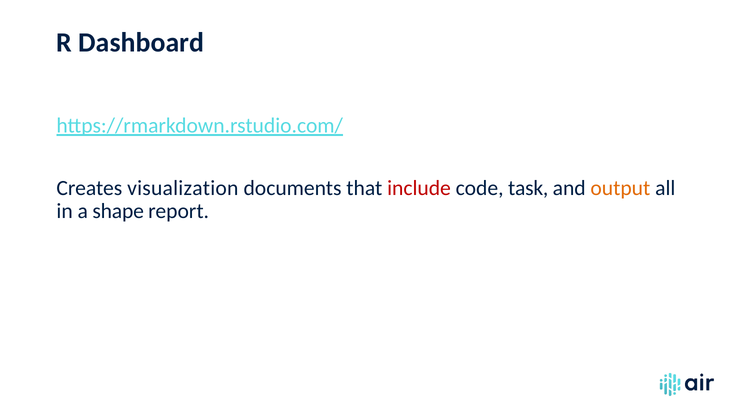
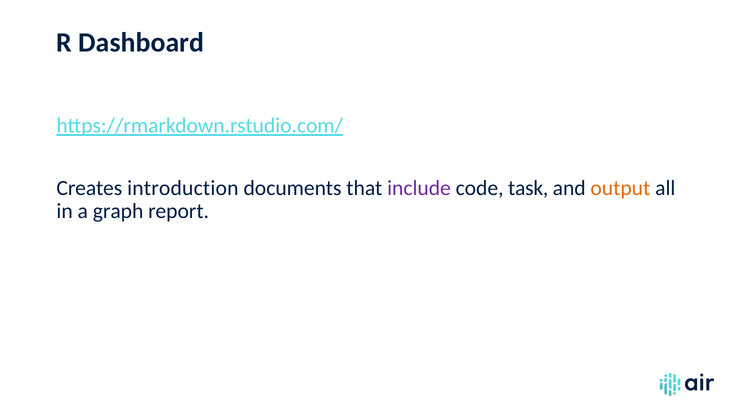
visualization: visualization -> introduction (183, 188)
include colour: red -> purple (419, 188)
shape: shape -> graph (118, 211)
